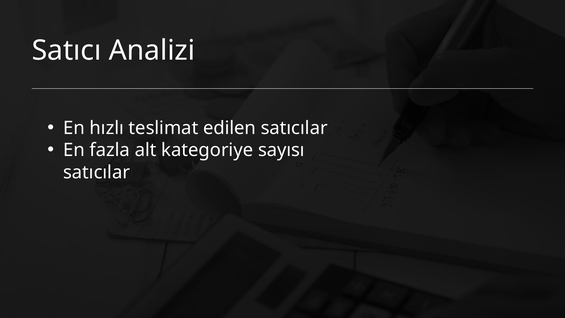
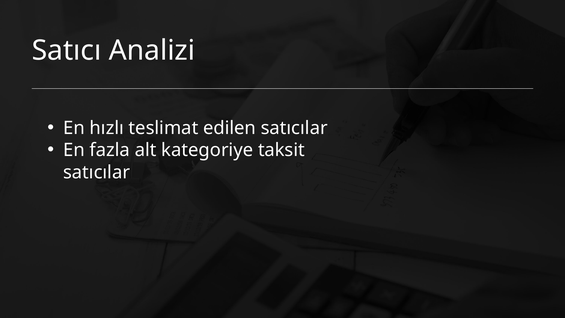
sayısı: sayısı -> taksit (281, 150)
